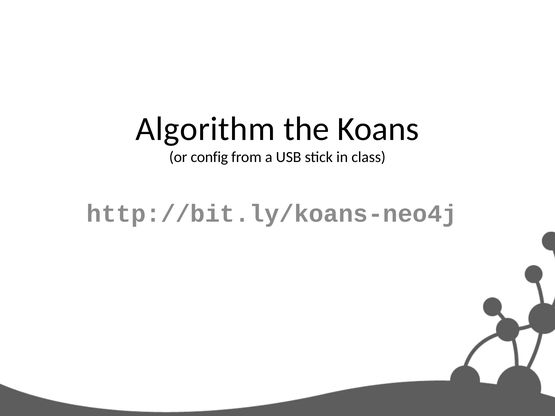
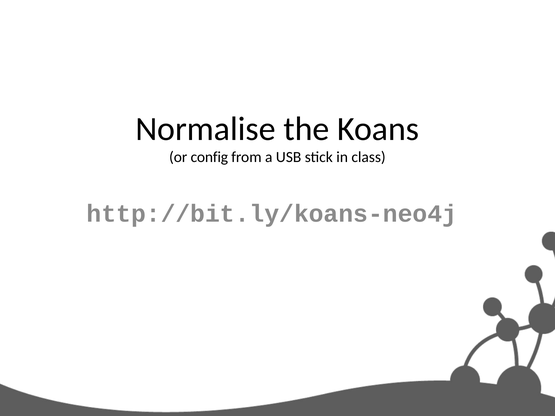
Algorithm: Algorithm -> Normalise (206, 129)
